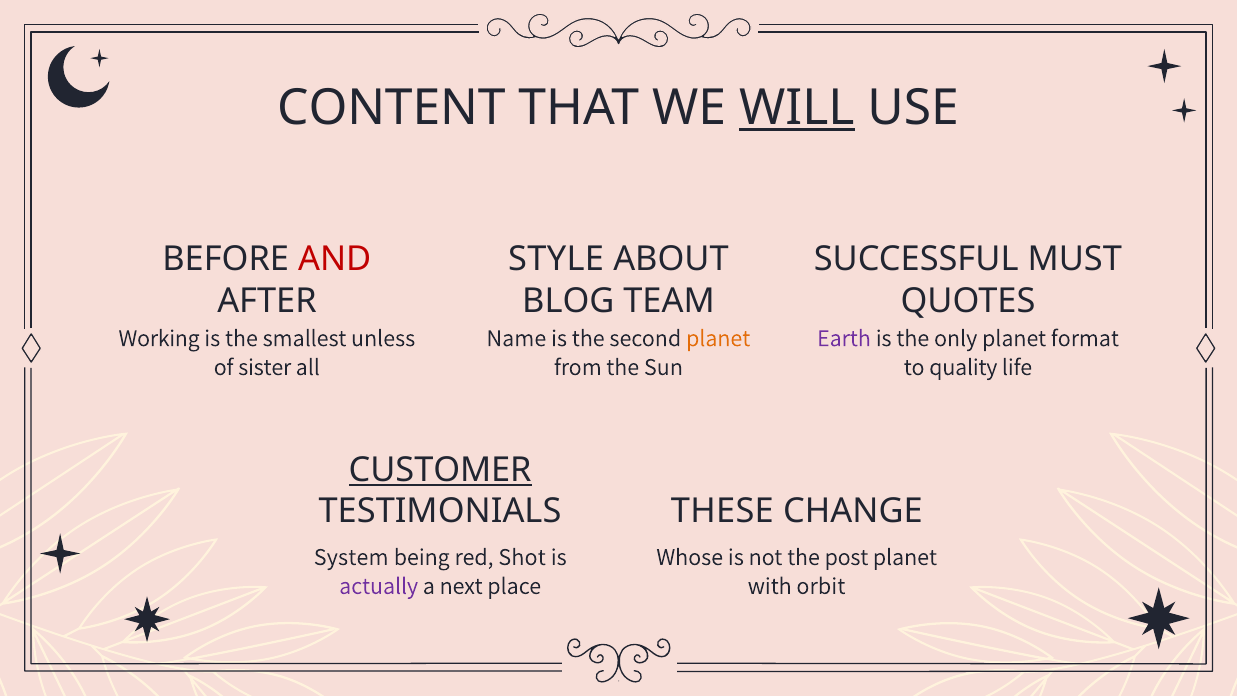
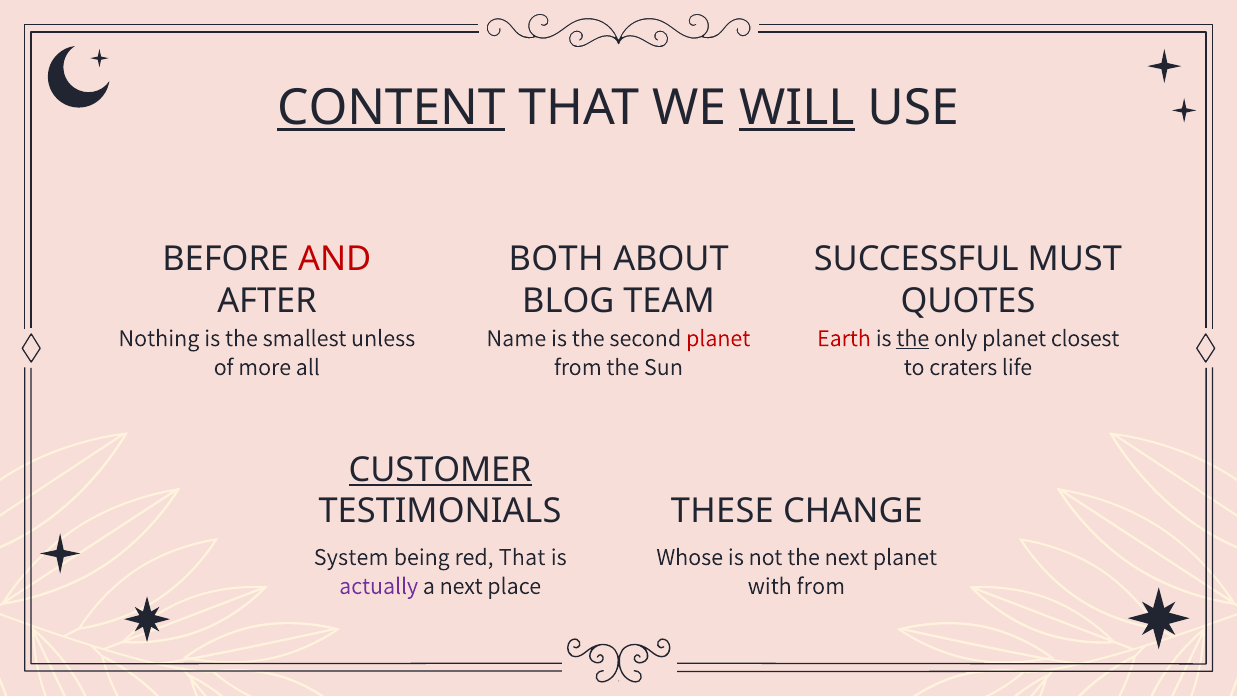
CONTENT underline: none -> present (391, 108)
STYLE: STYLE -> BOTH (556, 259)
Working: Working -> Nothing (159, 338)
planet colour: orange -> red (718, 338)
Earth colour: purple -> red (844, 338)
the underline: none -> present (913, 338)
format: format -> closest (1085, 338)
sister: sister -> more (265, 367)
quality: quality -> craters (963, 367)
red Shot: Shot -> That (522, 557)
the post: post -> next (846, 557)
with orbit: orbit -> from (821, 586)
